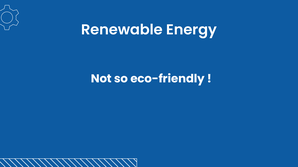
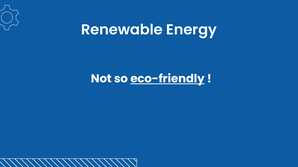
eco-friendly underline: none -> present (168, 79)
